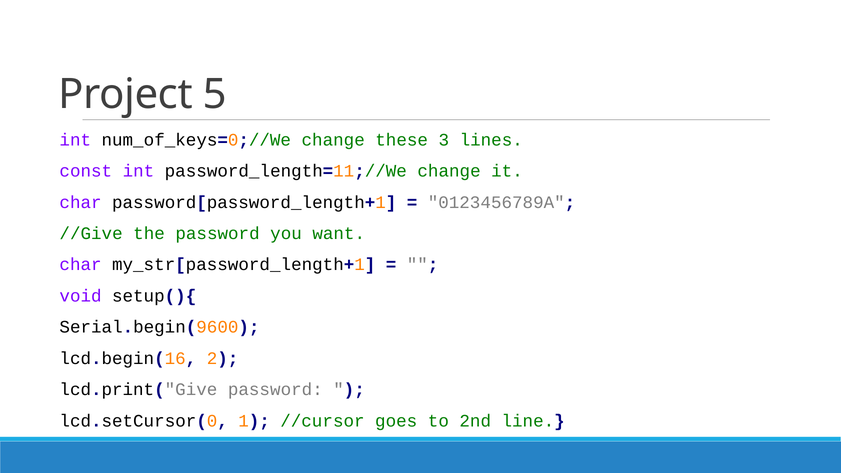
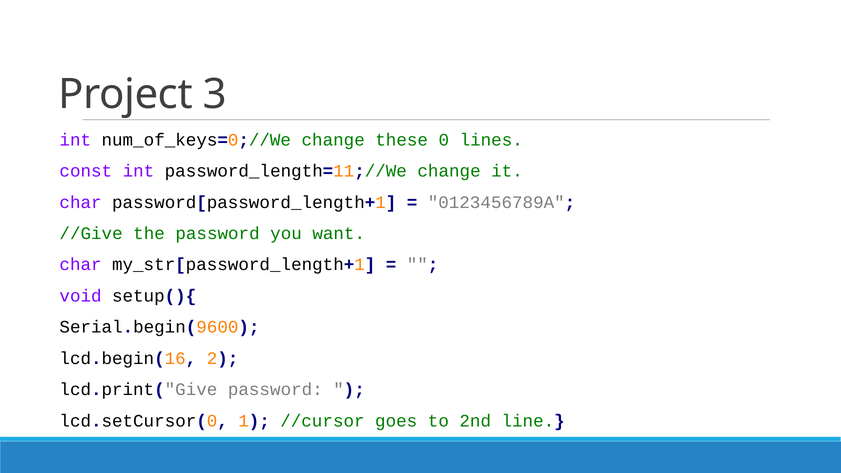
5: 5 -> 3 (215, 94)
3: 3 -> 0 (444, 140)
